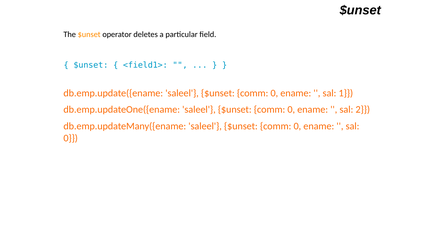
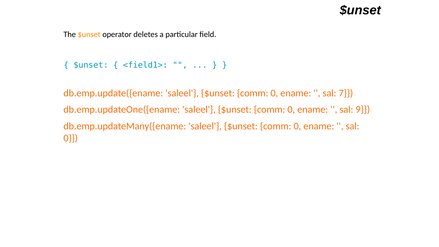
1: 1 -> 7 (346, 93)
2: 2 -> 9 (363, 110)
